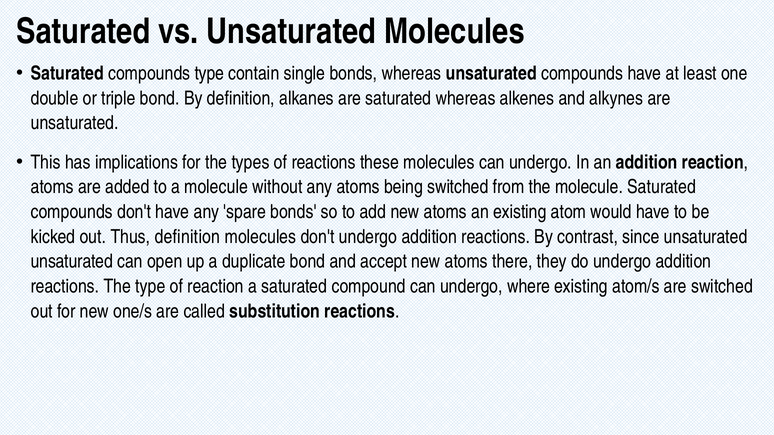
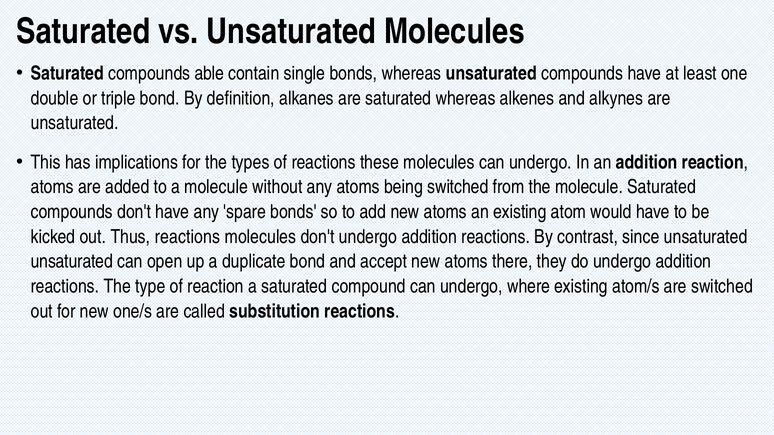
compounds type: type -> able (209, 73)
Thus definition: definition -> reactions (187, 237)
